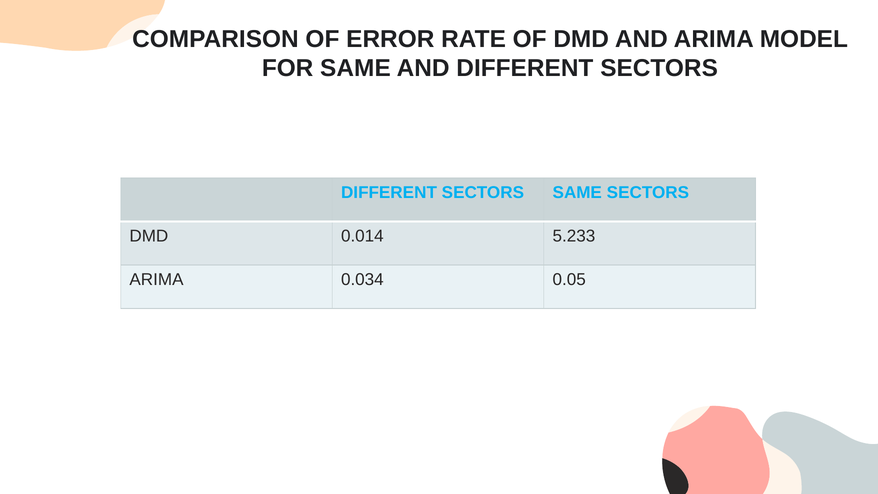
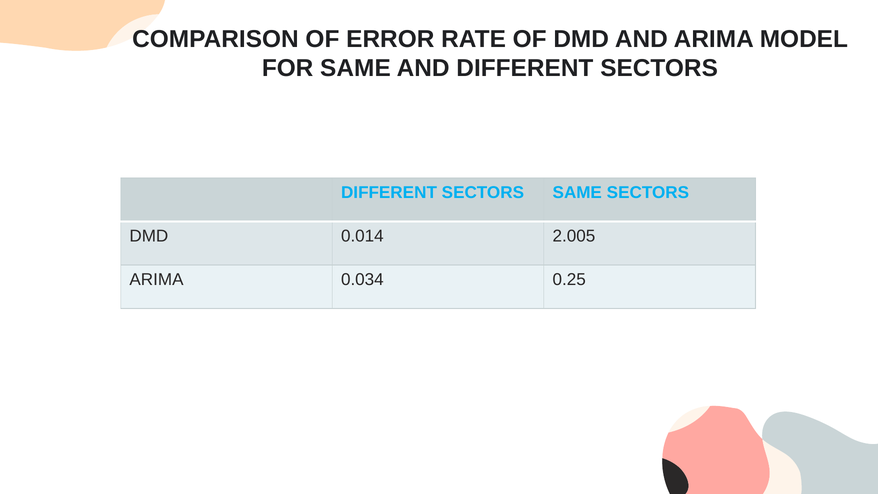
5.233: 5.233 -> 2.005 (574, 236)
0.05: 0.05 -> 0.25 (569, 279)
